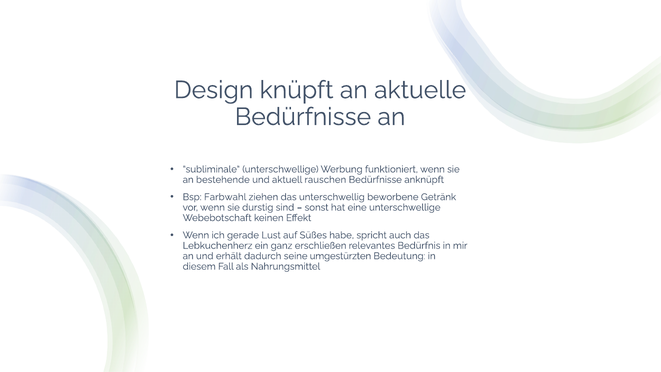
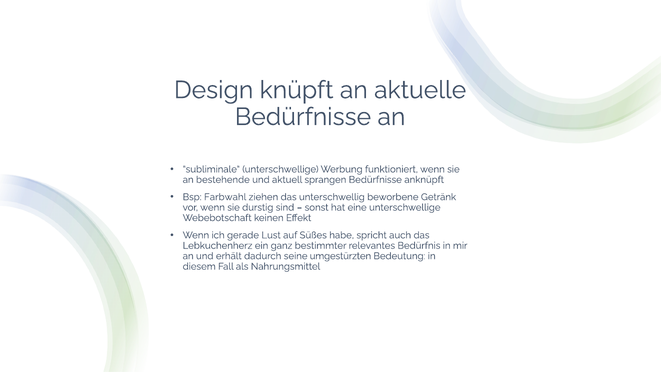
rauschen: rauschen -> sprangen (325, 180)
erschließen: erschließen -> bestimmter (321, 245)
